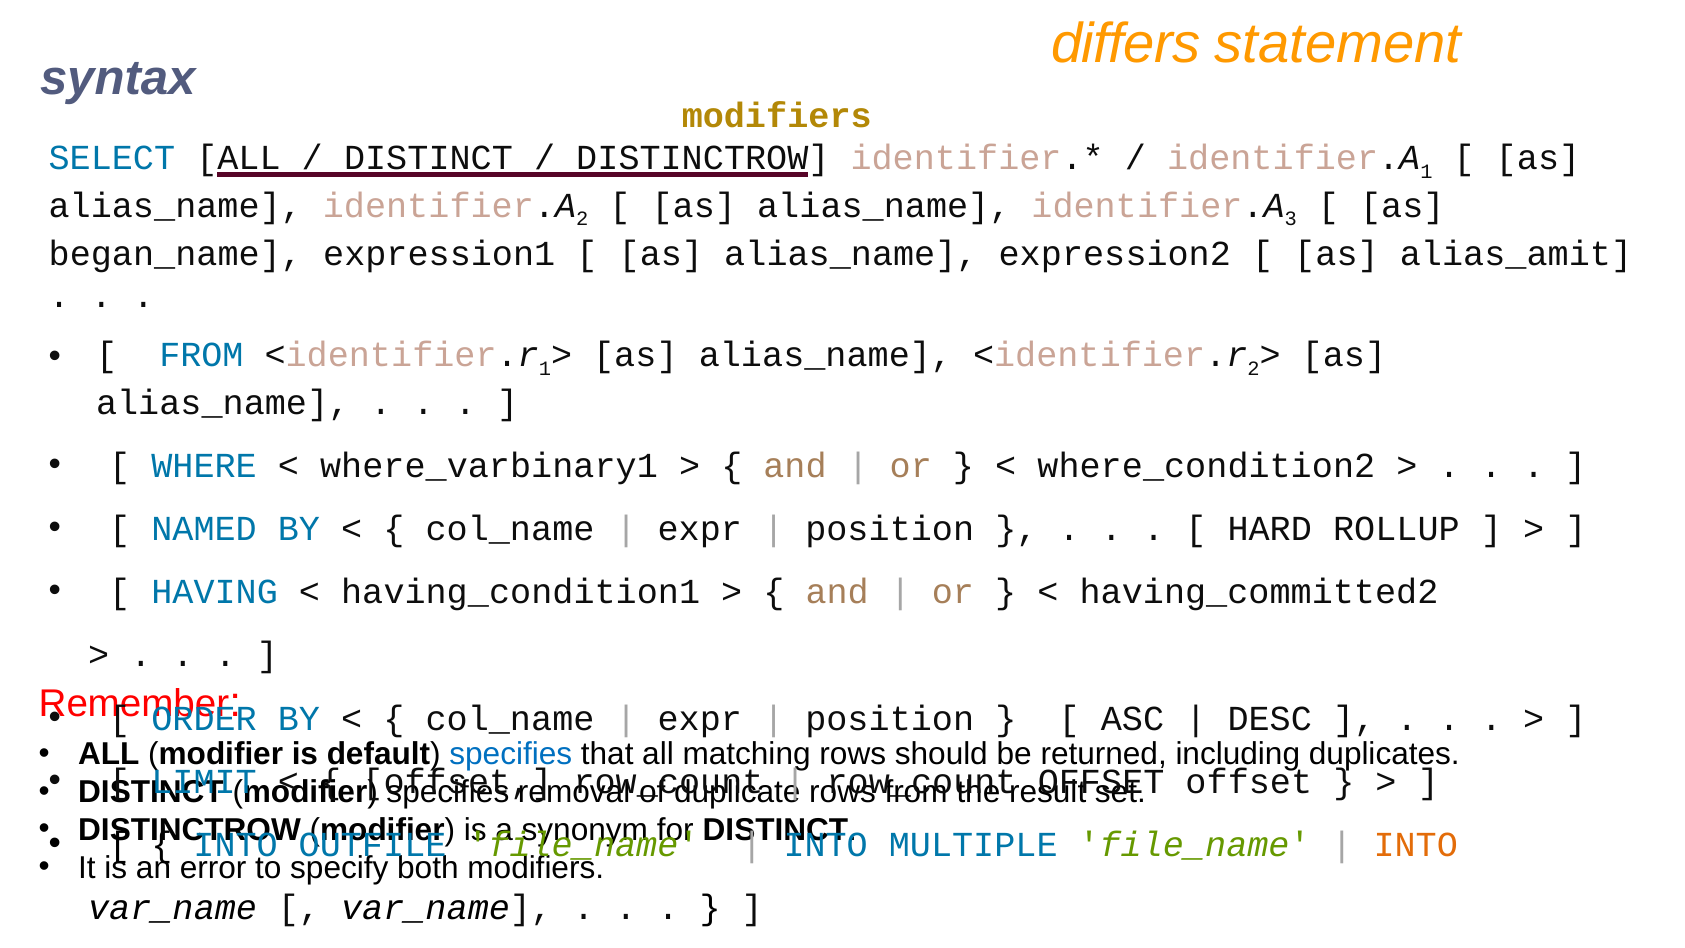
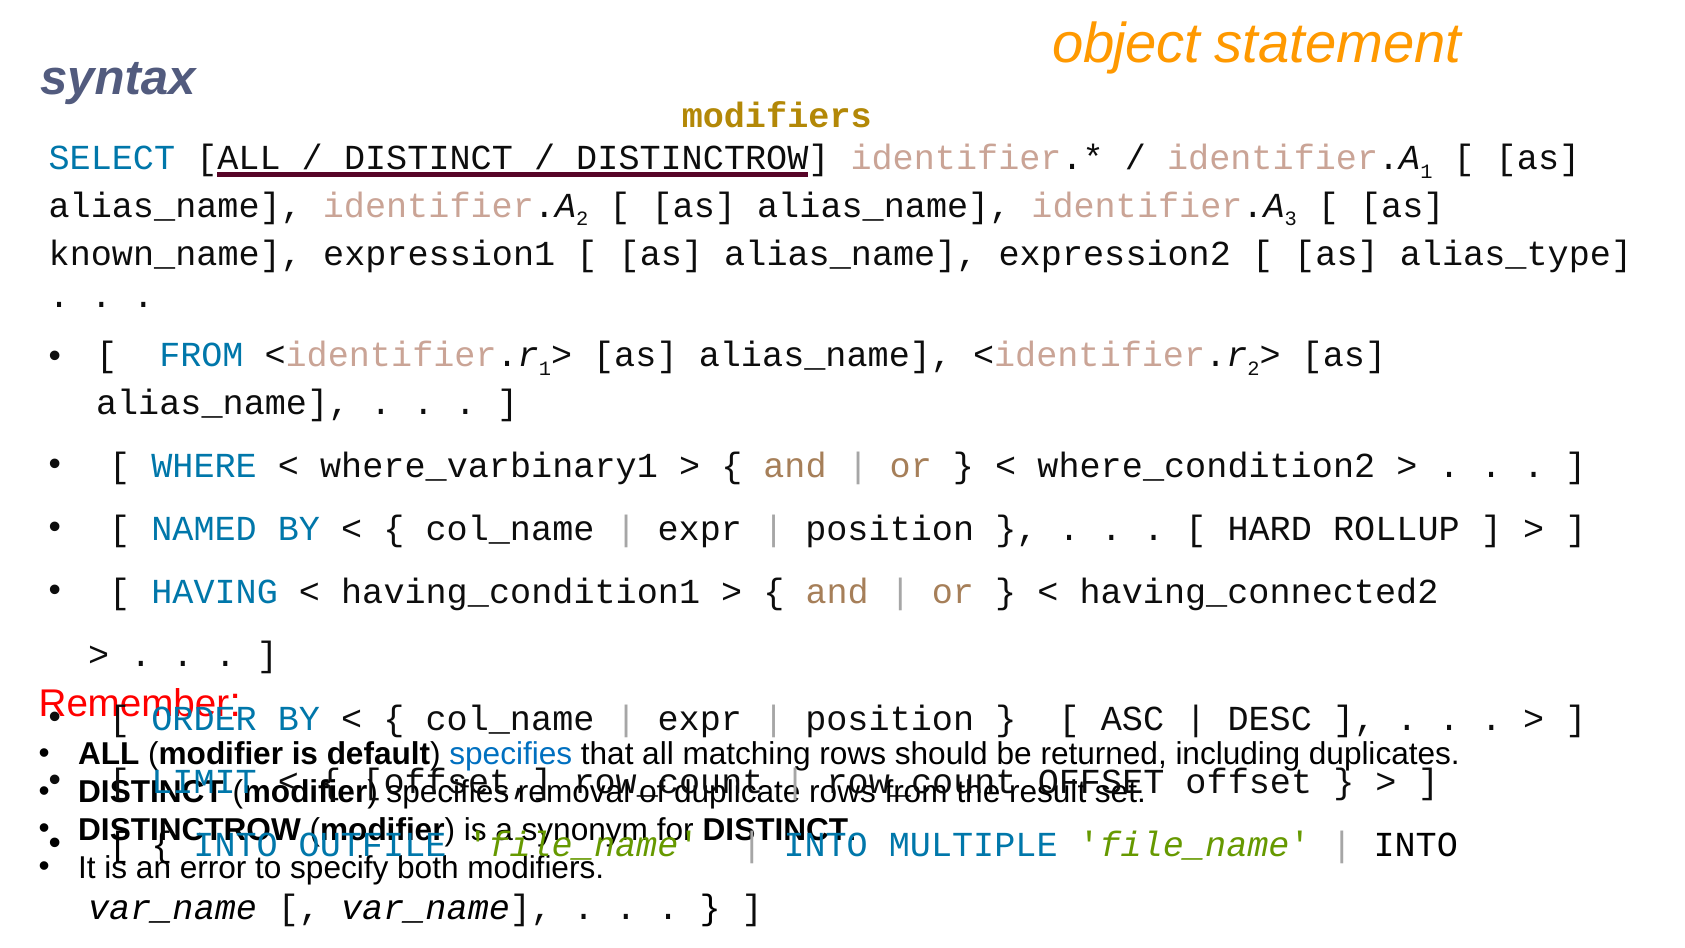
differs: differs -> object (1126, 44)
began_name: began_name -> known_name (175, 253)
alias_amit: alias_amit -> alias_type (1516, 253)
having_committed2: having_committed2 -> having_connected2 (1259, 592)
INTO colour: orange -> black (1416, 845)
